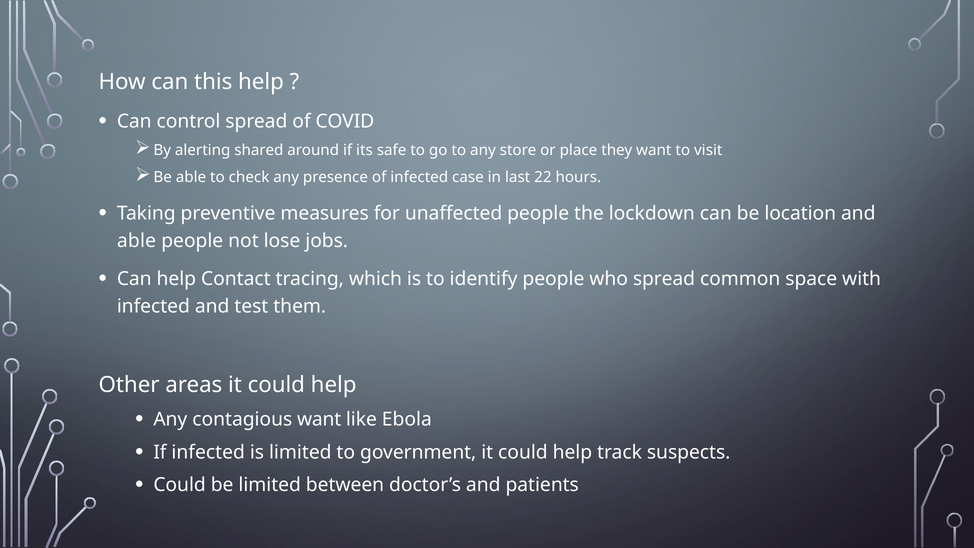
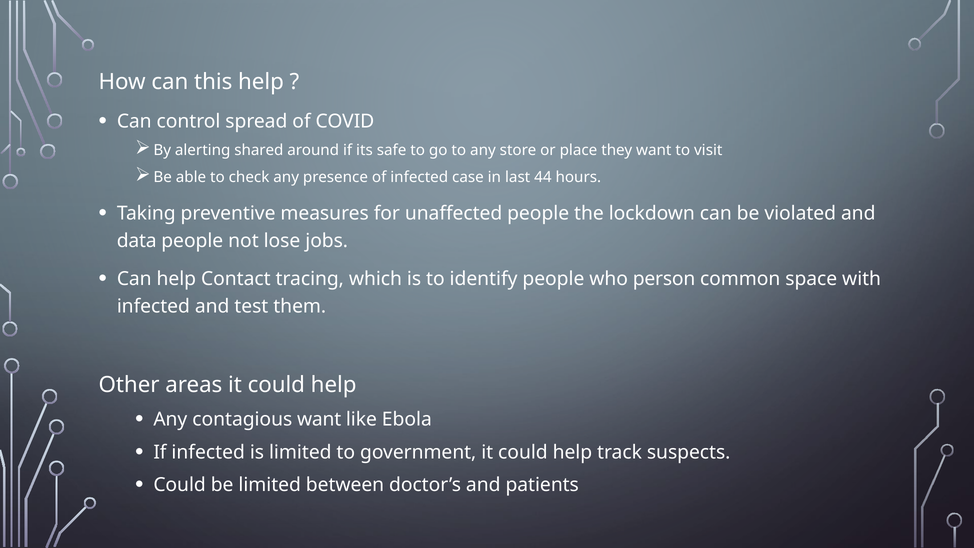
22: 22 -> 44 (543, 177)
location: location -> violated (800, 213)
able: able -> data (137, 241)
who spread: spread -> person (664, 279)
